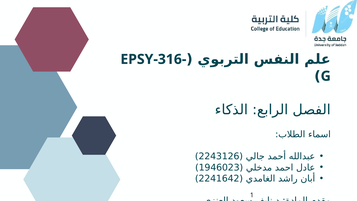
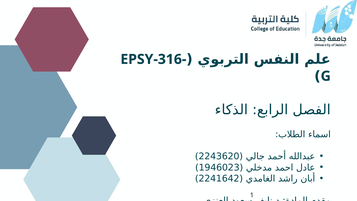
2243126: 2243126 -> 2243620 (219, 156)
